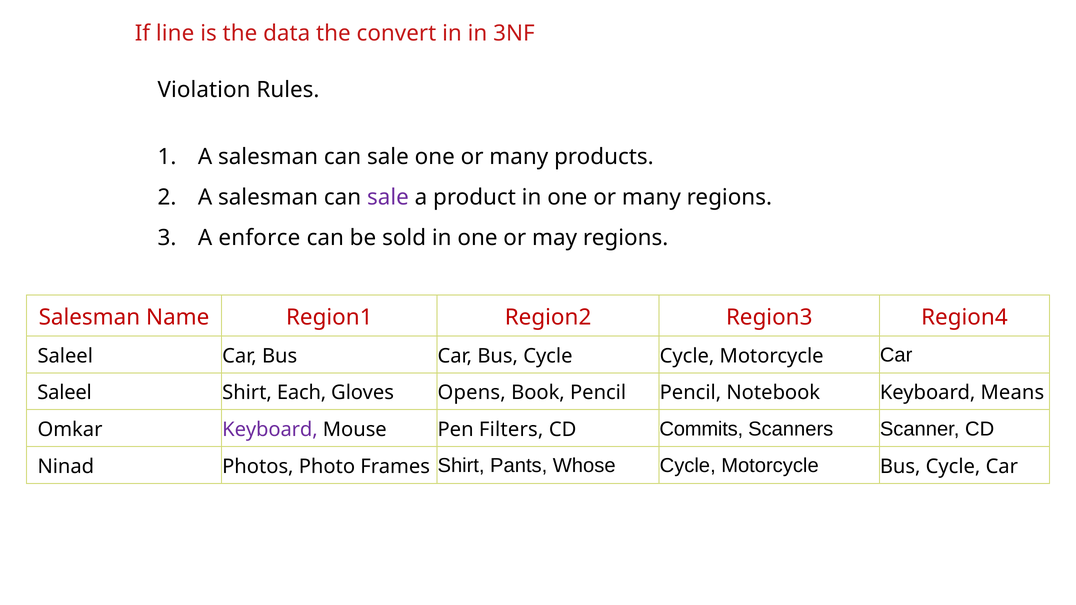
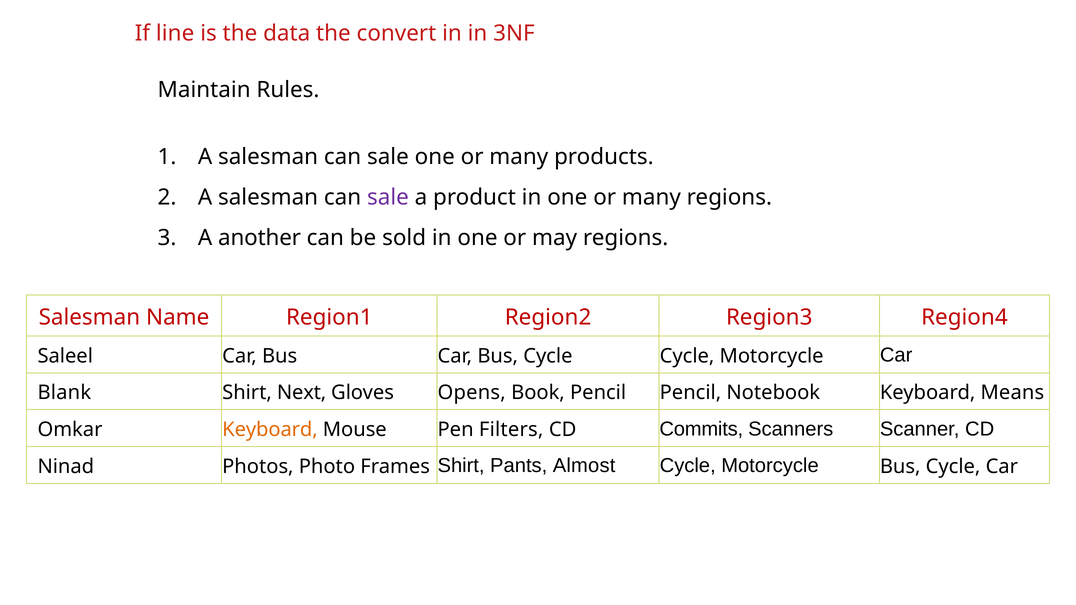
Violation: Violation -> Maintain (204, 90)
enforce: enforce -> another (260, 238)
Saleel: Saleel -> Blank (64, 393)
Each: Each -> Next (302, 393)
Keyboard colour: purple -> orange (270, 430)
Whose: Whose -> Almost (584, 466)
